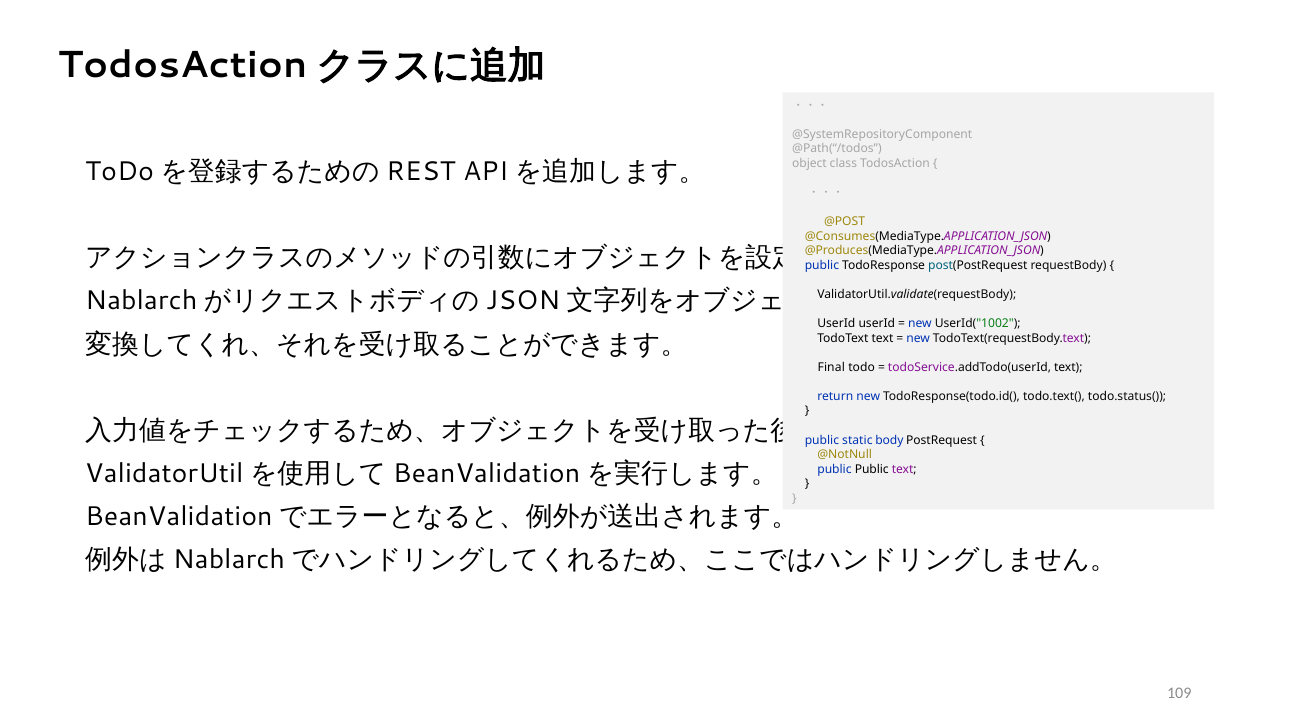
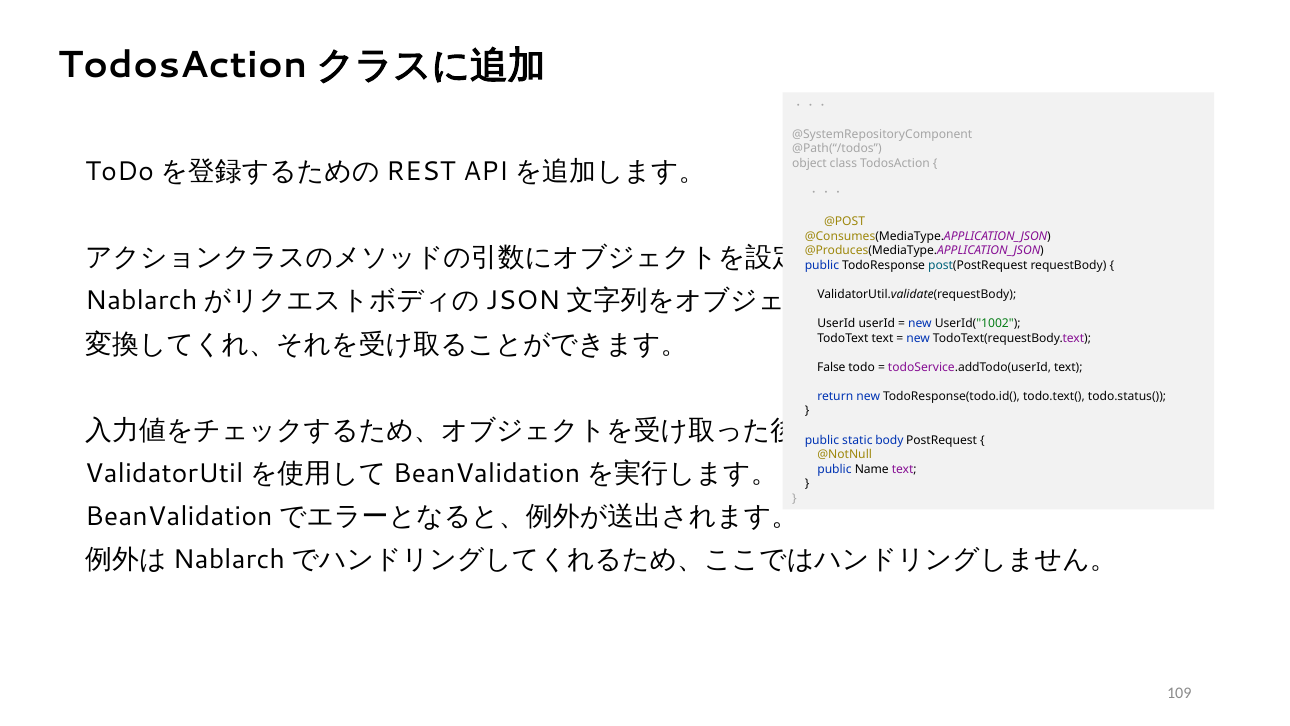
Final: Final -> False (831, 367)
public Public: Public -> Name (872, 469)
